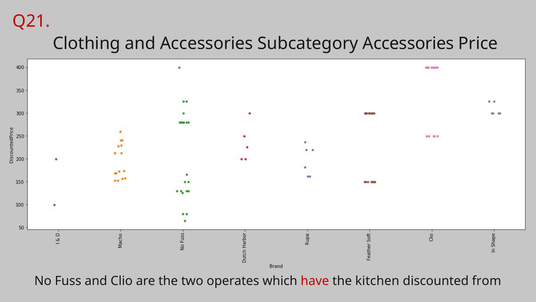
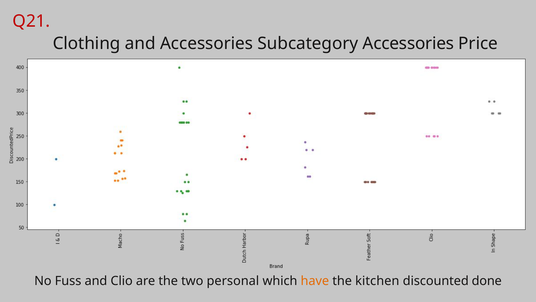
operates: operates -> personal (233, 280)
have colour: red -> orange (315, 280)
from: from -> done (487, 280)
